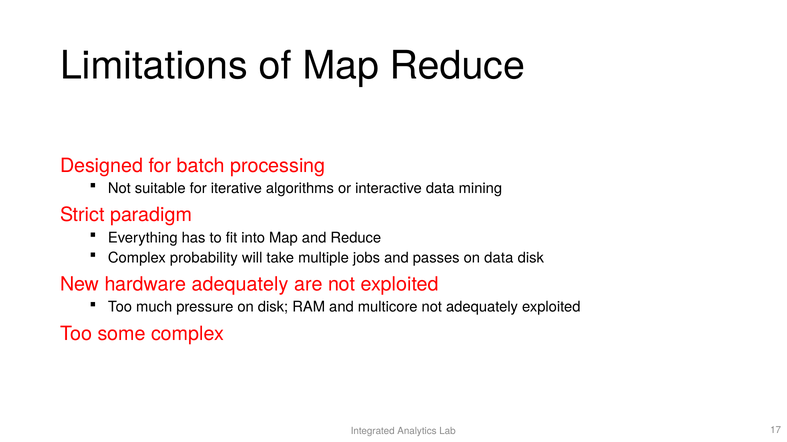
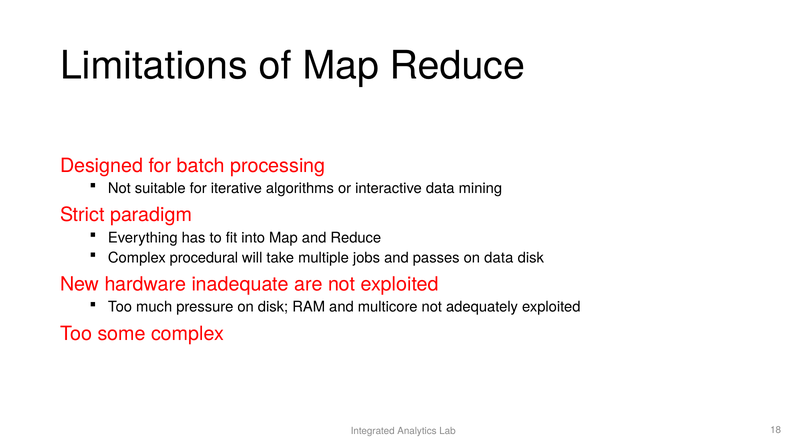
probability: probability -> procedural (204, 258)
hardware adequately: adequately -> inadequate (240, 285)
17: 17 -> 18 (776, 430)
